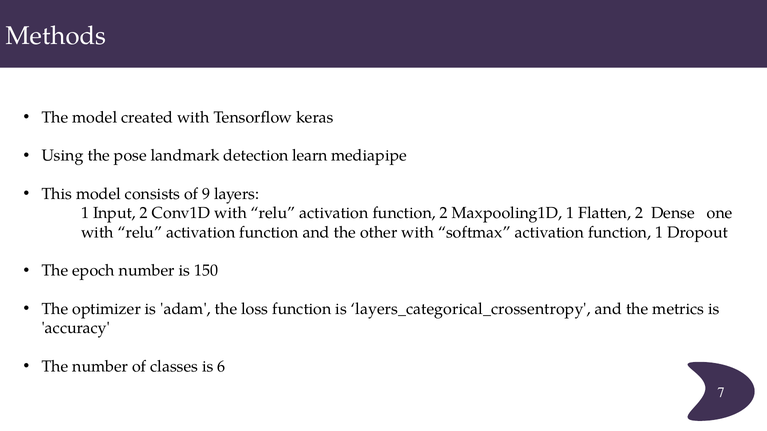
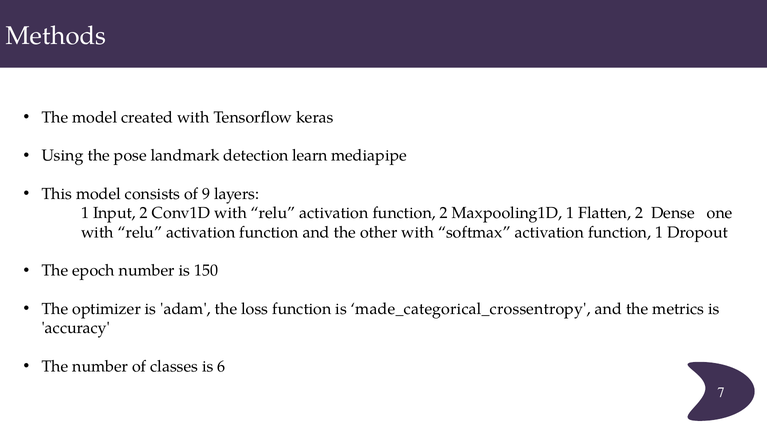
layers_categorical_crossentropy: layers_categorical_crossentropy -> made_categorical_crossentropy (471, 309)
